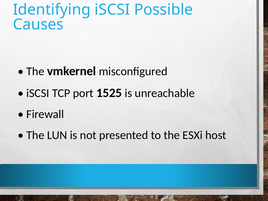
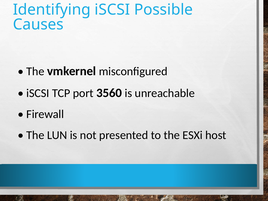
1525: 1525 -> 3560 (109, 93)
